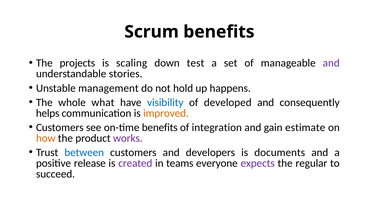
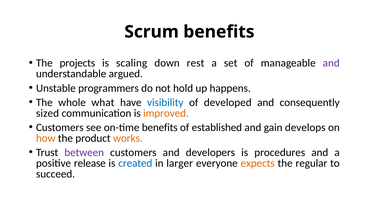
test: test -> rest (196, 63)
stories: stories -> argued (126, 74)
management: management -> programmers (108, 88)
helps: helps -> sized (48, 113)
integration: integration -> established (217, 128)
estimate: estimate -> develops (305, 128)
works colour: purple -> orange (128, 138)
between colour: blue -> purple (84, 153)
documents: documents -> procedures (280, 153)
created colour: purple -> blue (135, 163)
teams: teams -> larger (180, 163)
expects colour: purple -> orange (258, 163)
